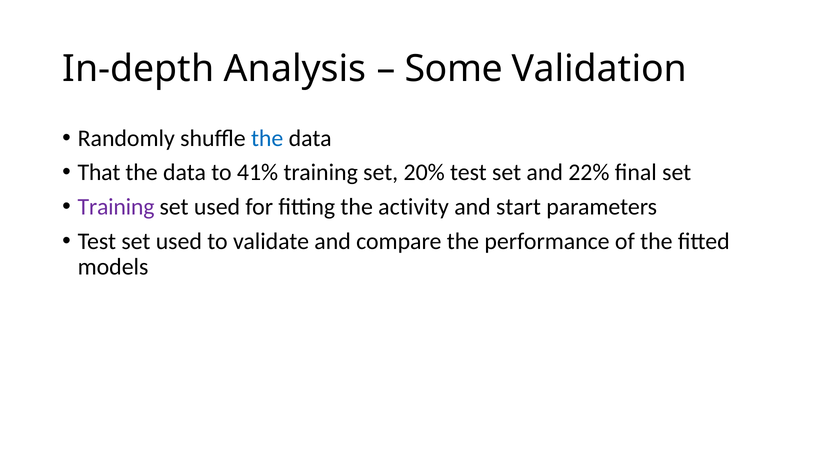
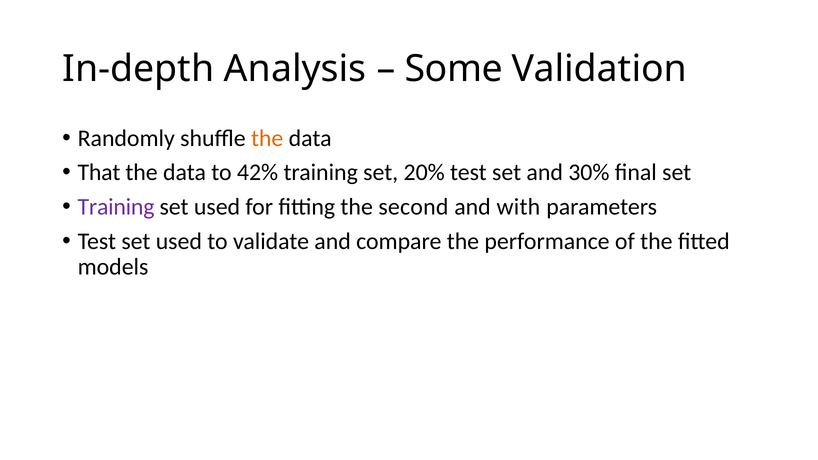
the colour: blue -> orange (267, 138)
41%: 41% -> 42% (258, 173)
22%: 22% -> 30% (589, 173)
activity: activity -> second (413, 207)
start: start -> with (518, 207)
